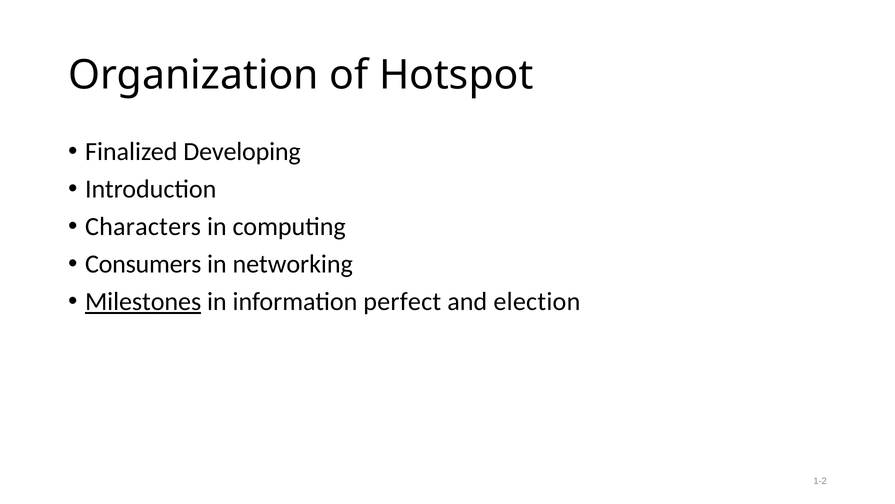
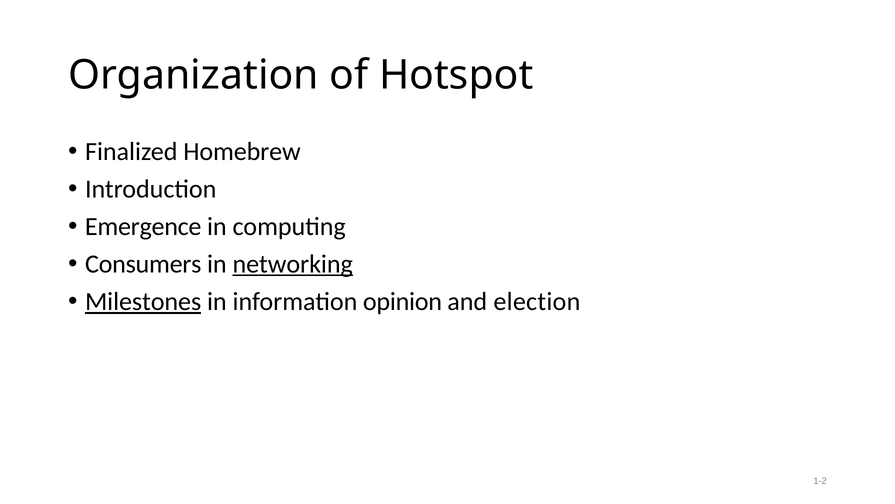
Developing: Developing -> Homebrew (242, 151)
Characters: Characters -> Emergence (143, 226)
networking underline: none -> present (293, 264)
perfect: perfect -> opinion (402, 301)
